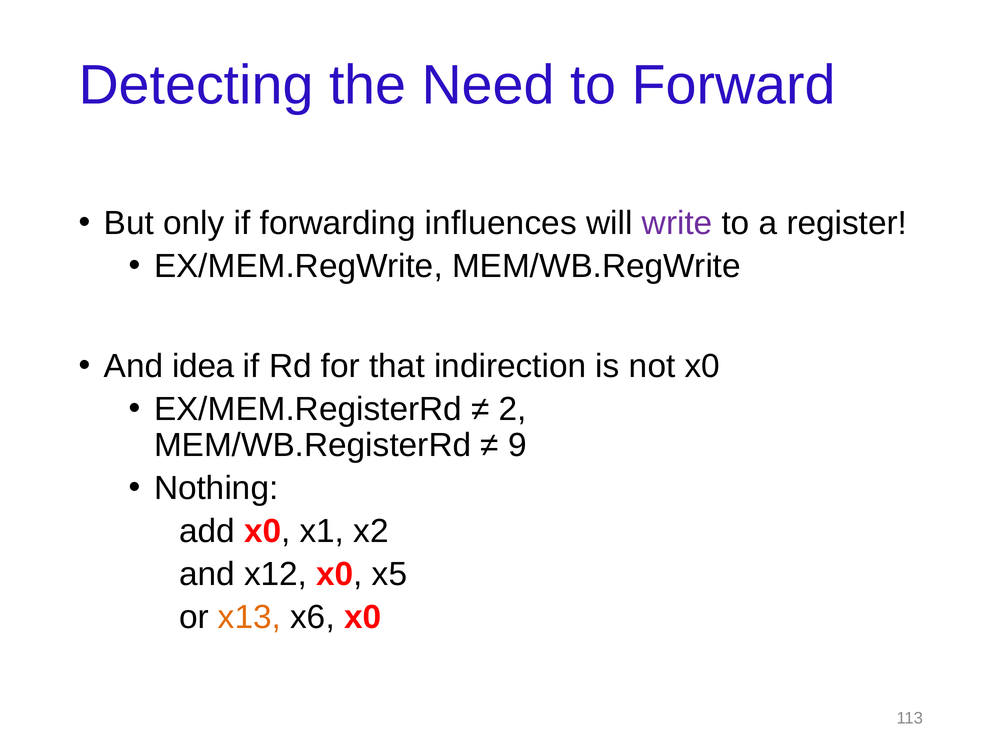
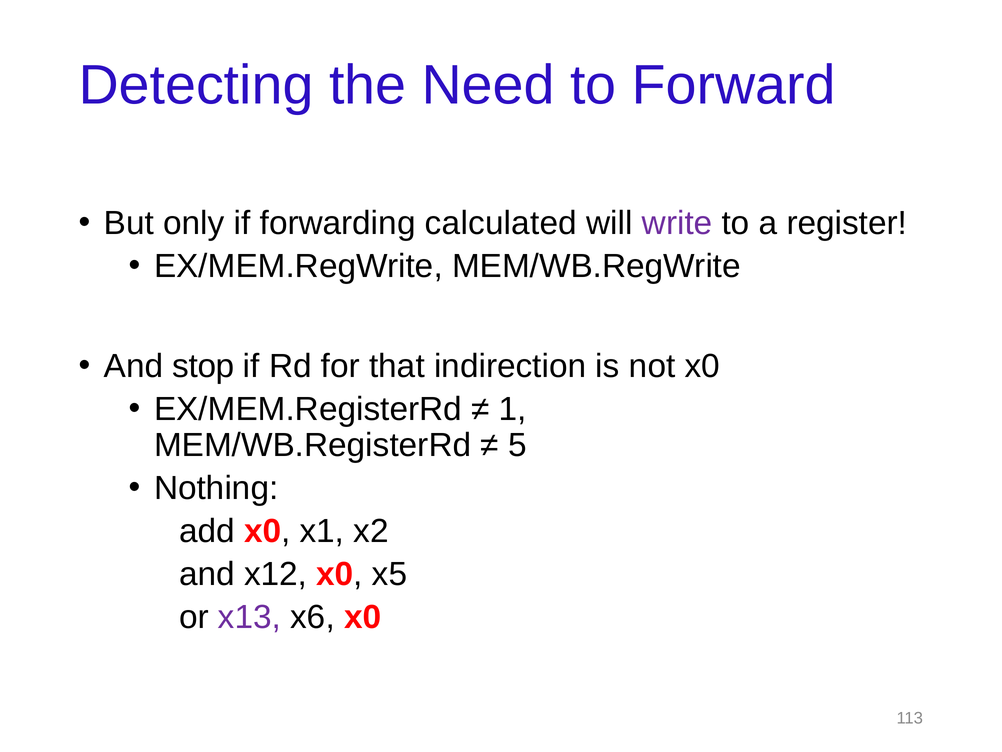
influences: influences -> calculated (501, 223)
idea: idea -> stop (203, 366)
2: 2 -> 1 (513, 409)
9: 9 -> 5 (517, 445)
x13 colour: orange -> purple (250, 617)
